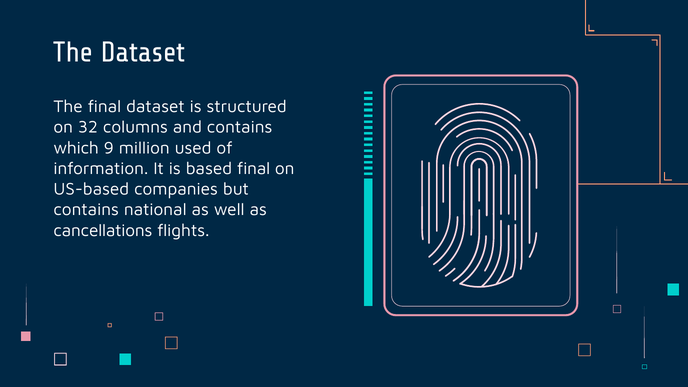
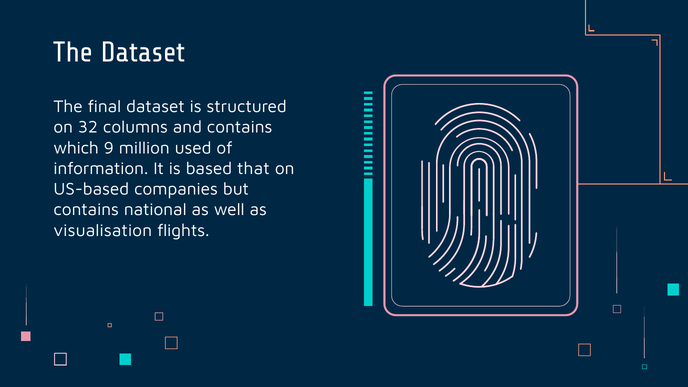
based final: final -> that (253, 168)
cancellations: cancellations -> visualisation (103, 230)
